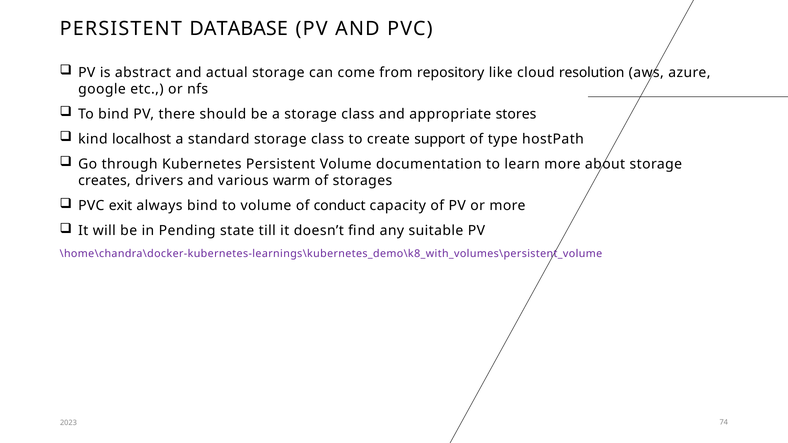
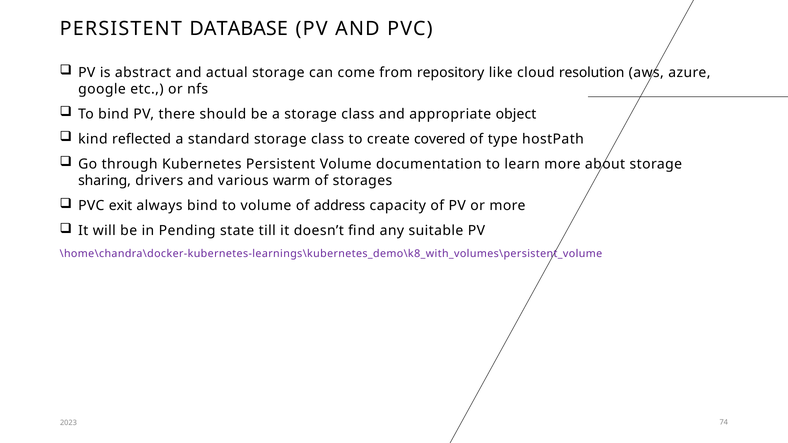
stores: stores -> object (516, 114)
localhost: localhost -> reflected (142, 139)
support: support -> covered (440, 139)
creates: creates -> sharing (105, 181)
conduct: conduct -> address (340, 206)
